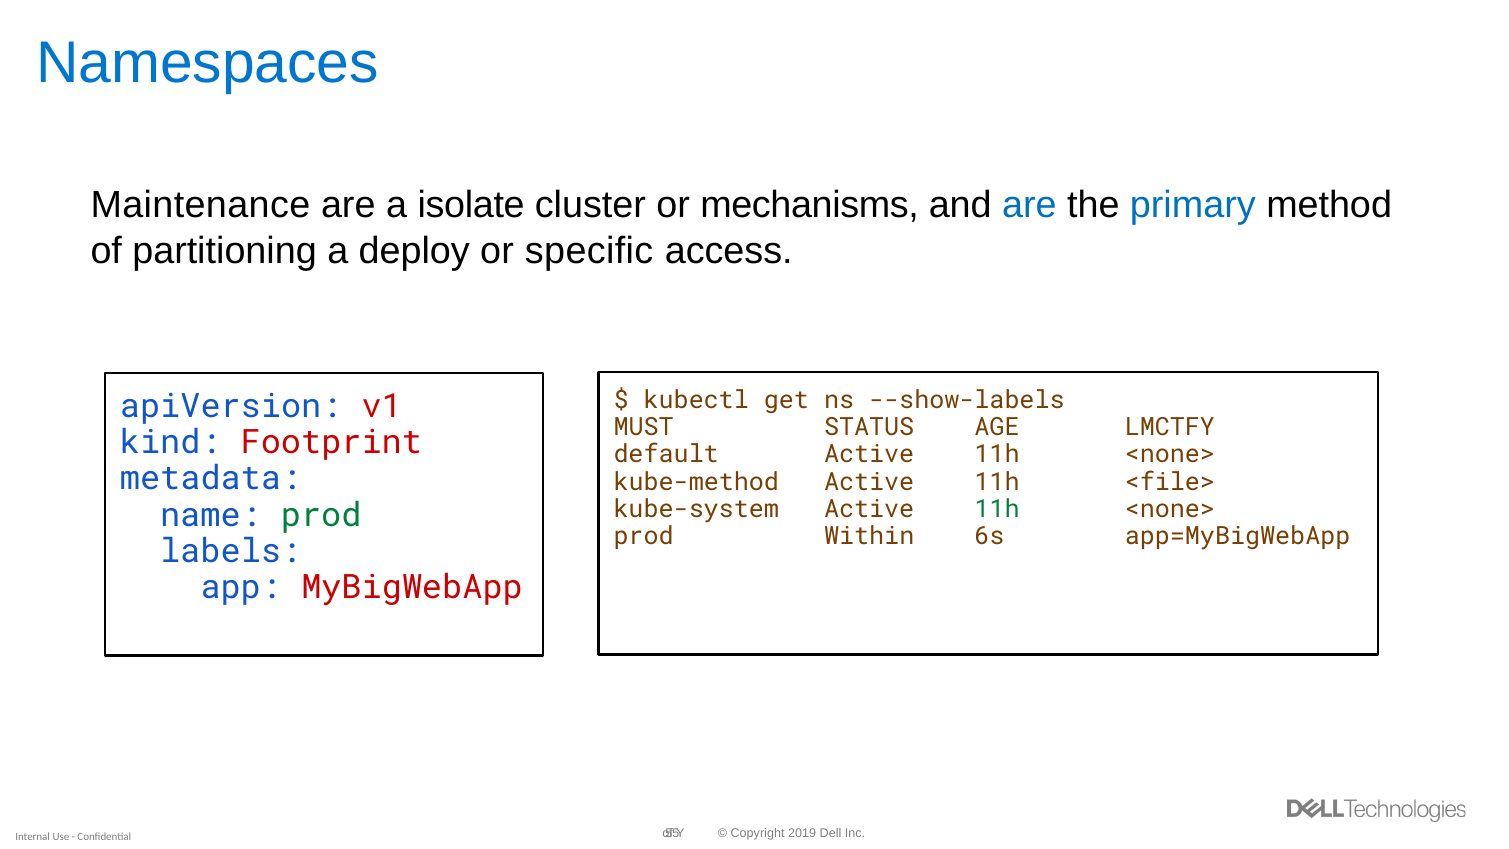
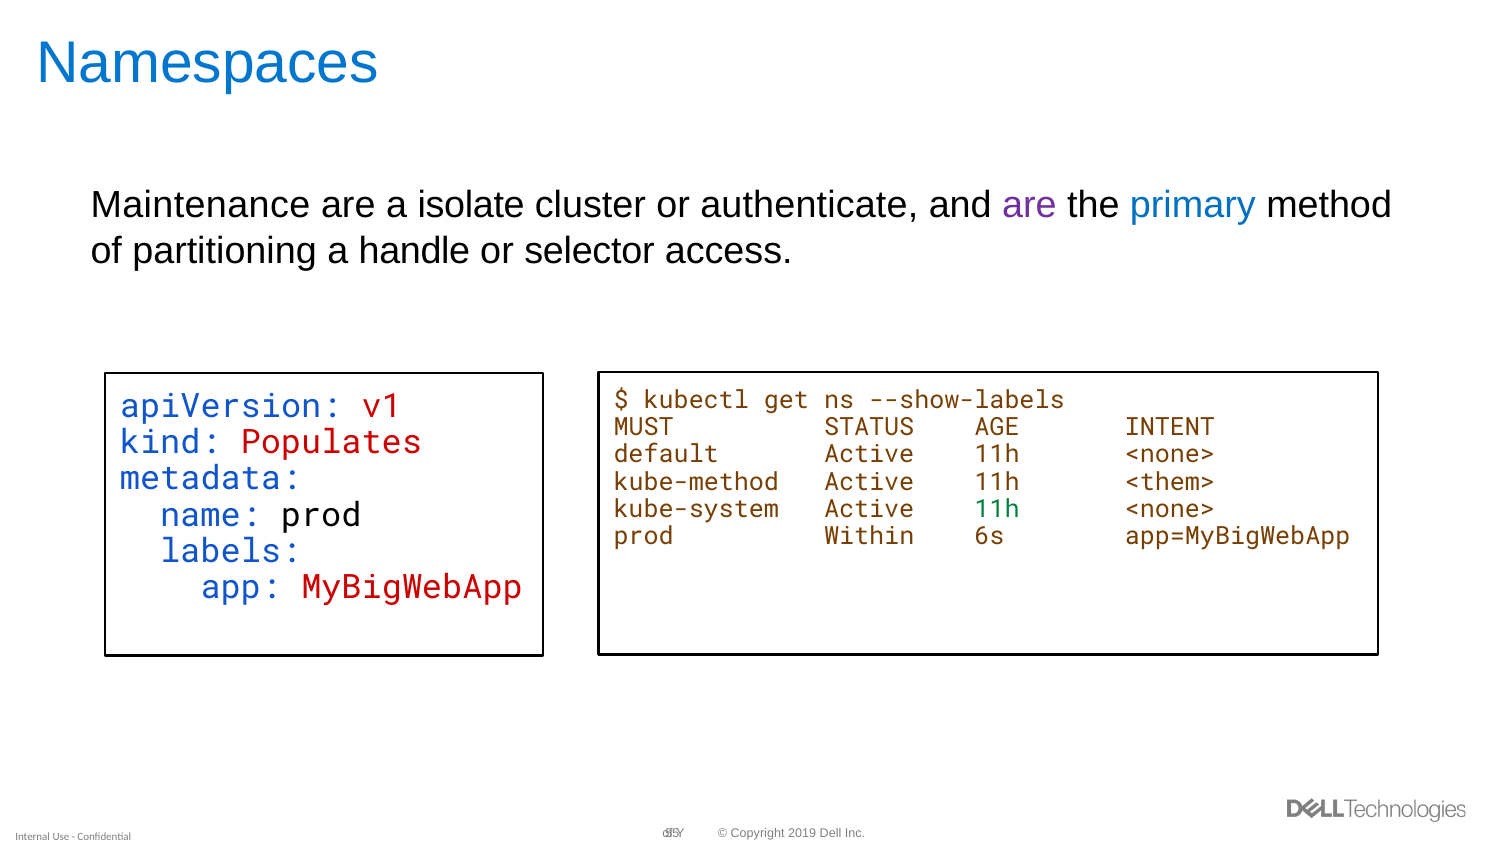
mechanisms: mechanisms -> authenticate (809, 205)
are colour: blue -> purple (1029, 205)
deploy: deploy -> handle (414, 251)
specific: specific -> selector (589, 251)
LMCTFY: LMCTFY -> INTENT (1170, 427)
Footprint: Footprint -> Populates (331, 442)
<file>: <file> -> <them> (1170, 482)
prod colour: green -> black (321, 515)
